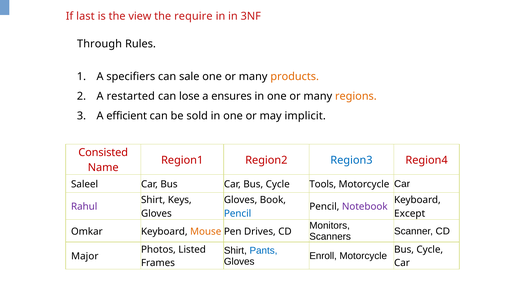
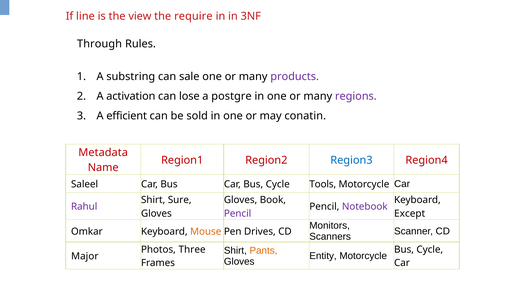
last: last -> line (85, 16)
specifiers: specifiers -> substring (131, 77)
products colour: orange -> purple (295, 77)
restarted: restarted -> activation (131, 96)
ensures: ensures -> postgre (231, 96)
regions colour: orange -> purple (356, 96)
implicit: implicit -> conatin (305, 116)
Consisted: Consisted -> Metadata (103, 153)
Keys: Keys -> Sure (180, 200)
Pencil colour: blue -> purple (238, 214)
Pants colour: blue -> orange (263, 251)
Listed: Listed -> Three (192, 250)
Enroll: Enroll -> Entity (323, 256)
